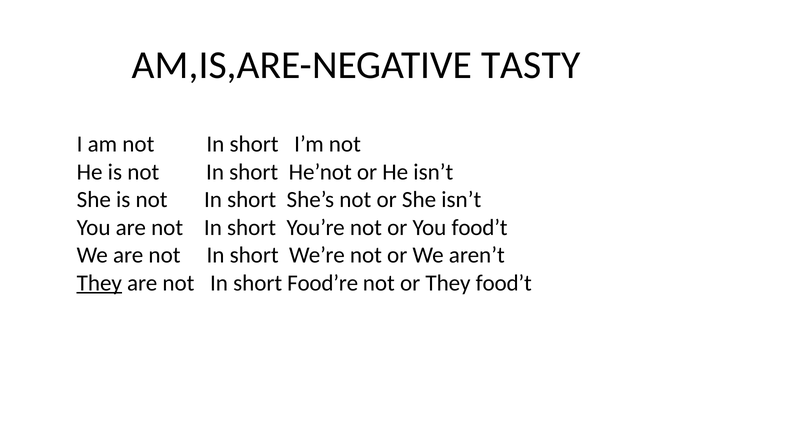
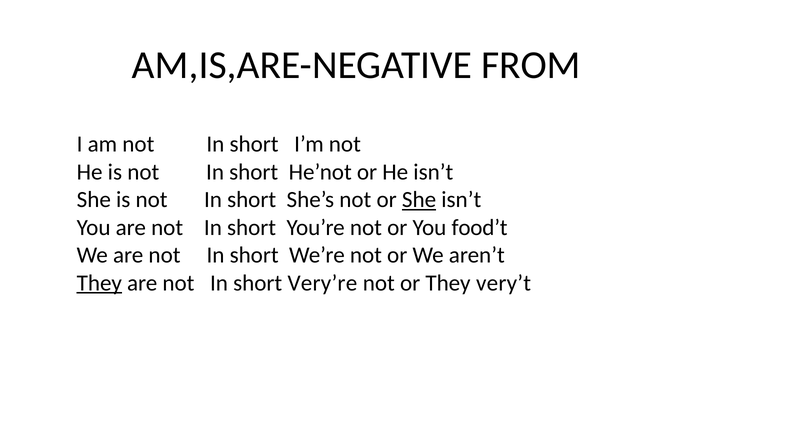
TASTY: TASTY -> FROM (531, 65)
She underline: none -> present (419, 199)
Food’re: Food’re -> Very’re (322, 283)
They food’t: food’t -> very’t (504, 283)
